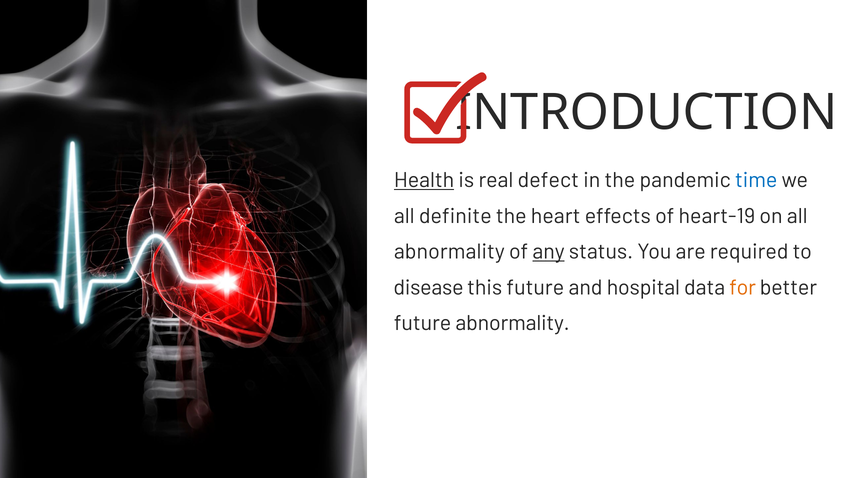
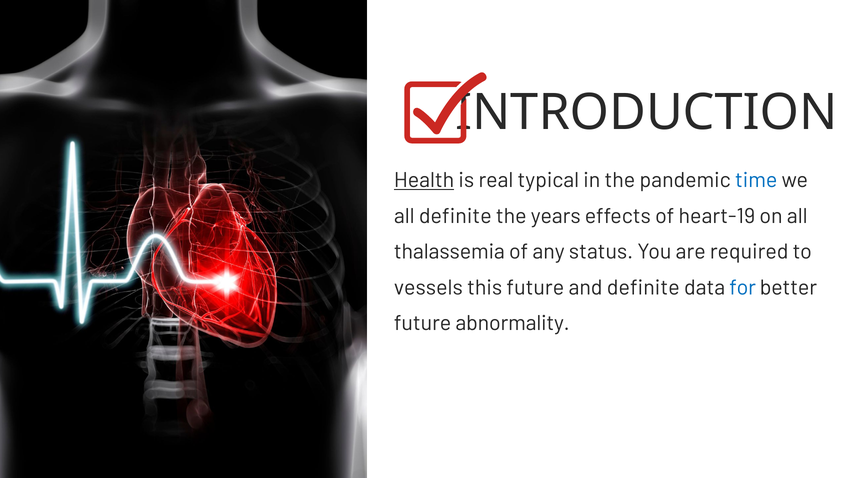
defect: defect -> typical (548, 180)
heart: heart -> years (556, 216)
abnormality: abnormality -> thalassemia (449, 252)
any underline: present -> none (549, 252)
disease: disease -> vessels (428, 288)
and hospital: hospital -> definite (643, 288)
for colour: orange -> blue (743, 288)
